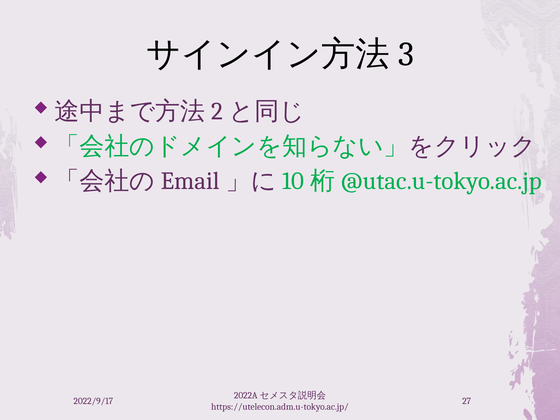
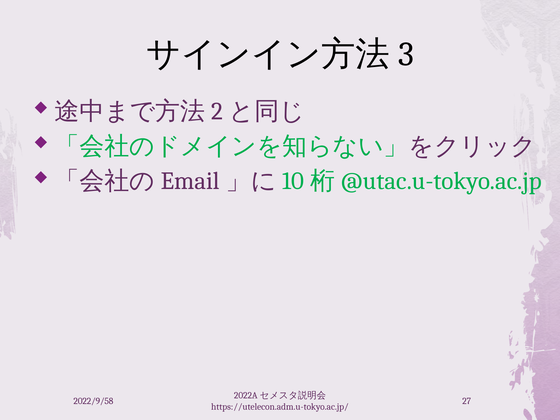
2022/9/17: 2022/9/17 -> 2022/9/58 (93, 401)
